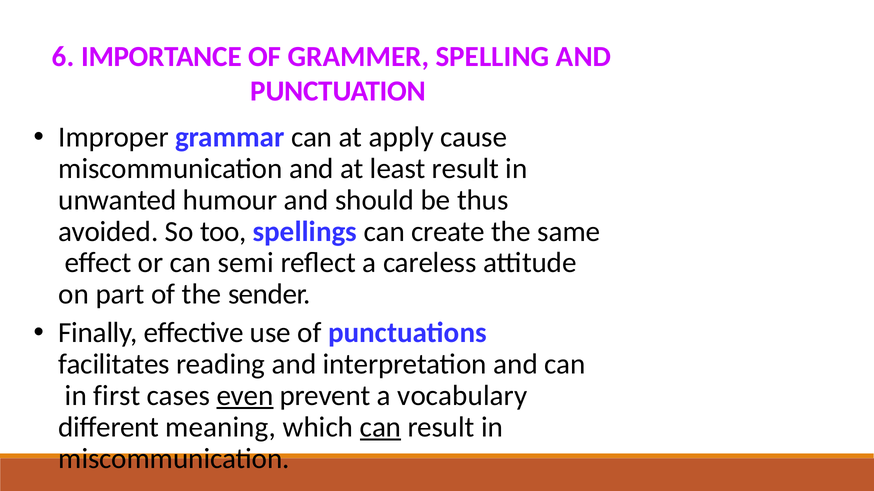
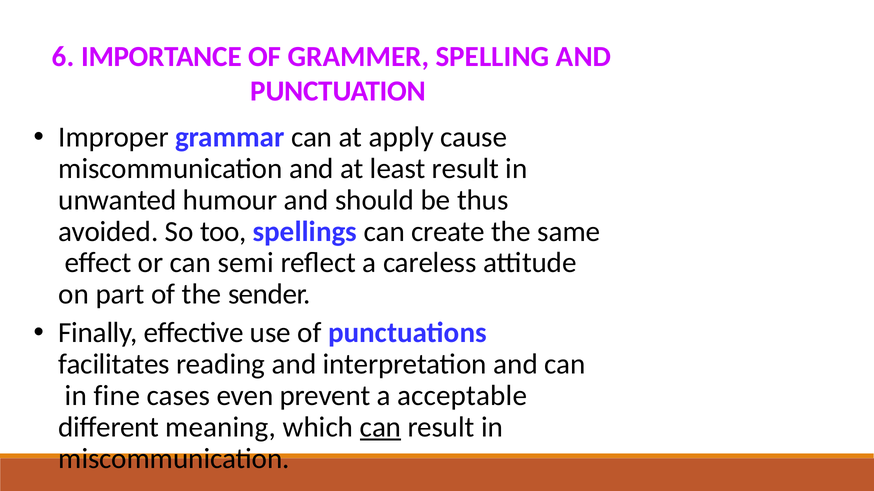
first: first -> fine (117, 396)
even underline: present -> none (245, 396)
vocabulary: vocabulary -> acceptable (462, 396)
